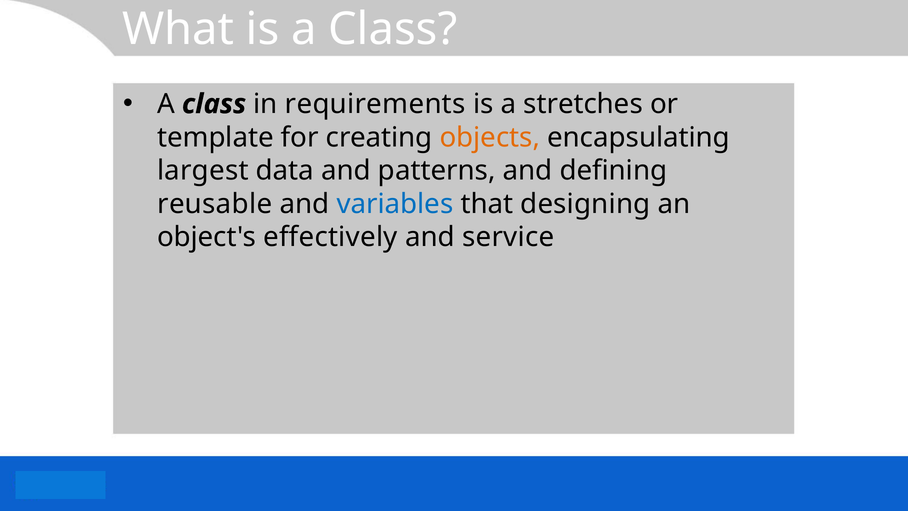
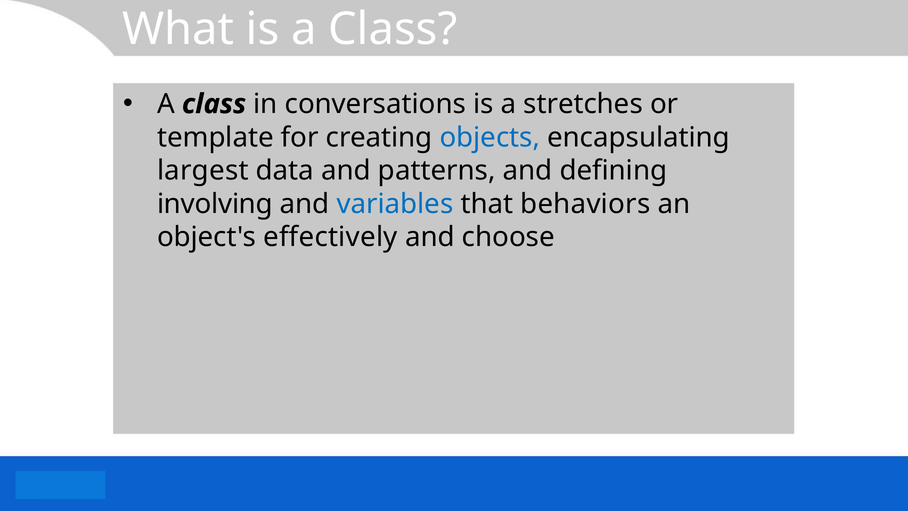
requirements: requirements -> conversations (375, 104)
objects colour: orange -> blue (490, 137)
reusable: reusable -> involving (215, 204)
designing: designing -> behaviors (585, 204)
service: service -> choose (508, 237)
